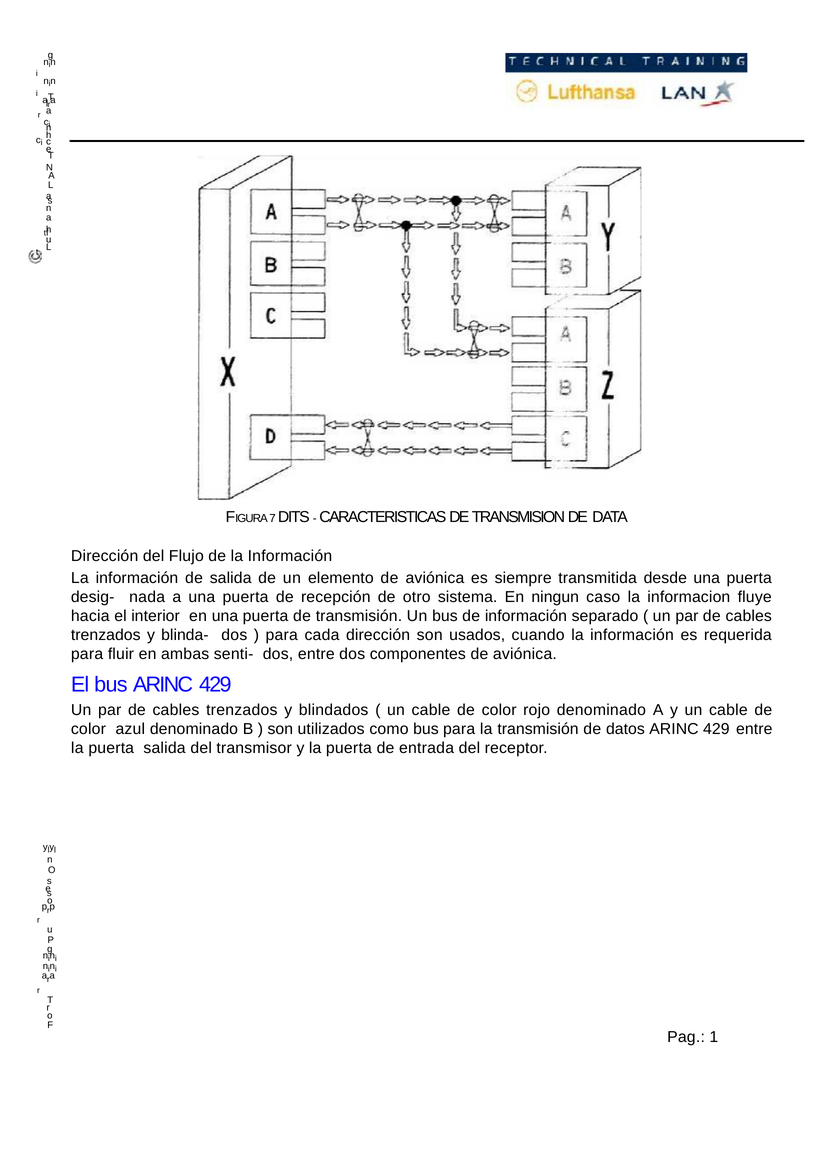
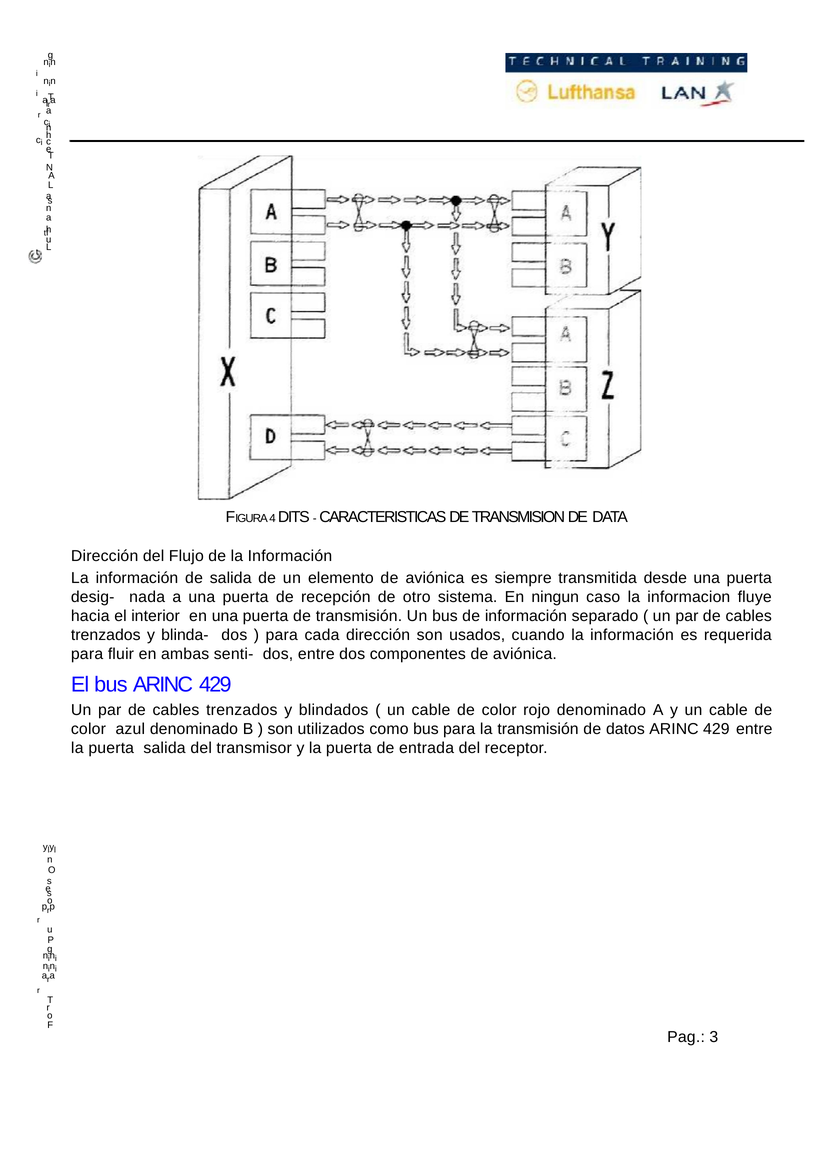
7: 7 -> 4 (273, 518)
1: 1 -> 3 (714, 1037)
